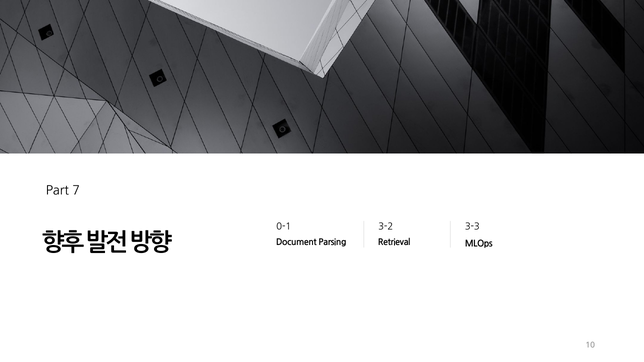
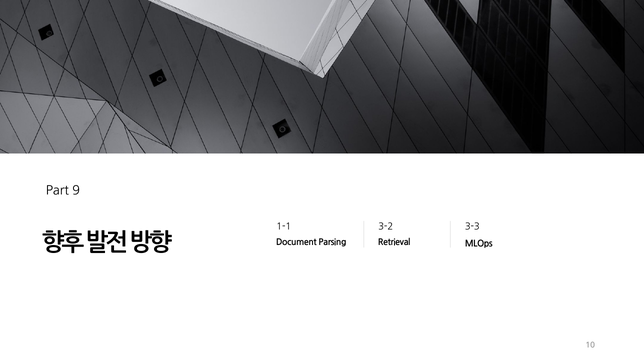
7: 7 -> 9 (76, 191)
0-1: 0-1 -> 1-1 (284, 227)
